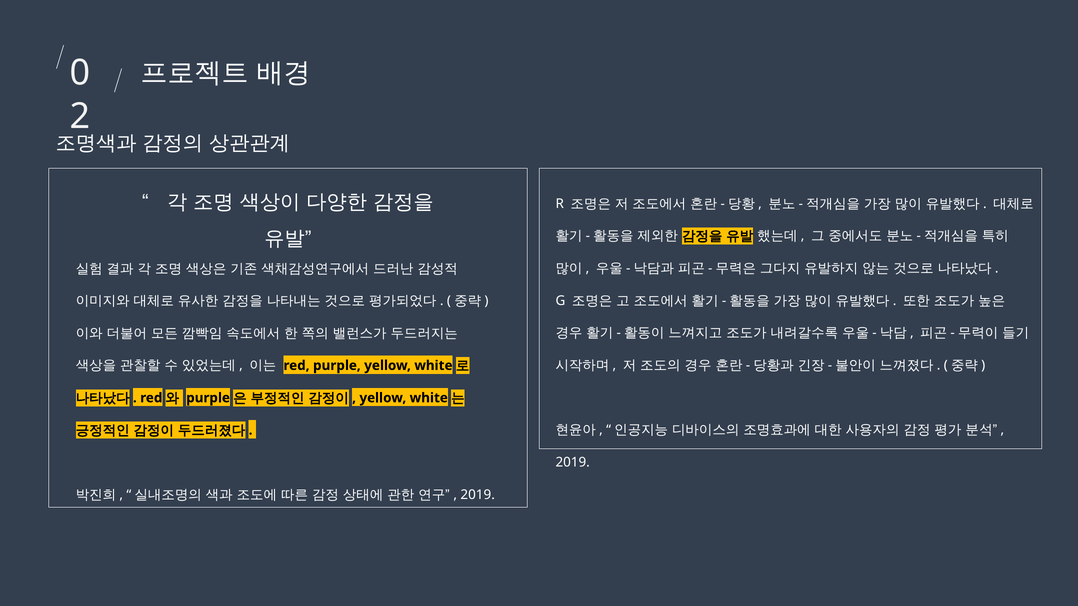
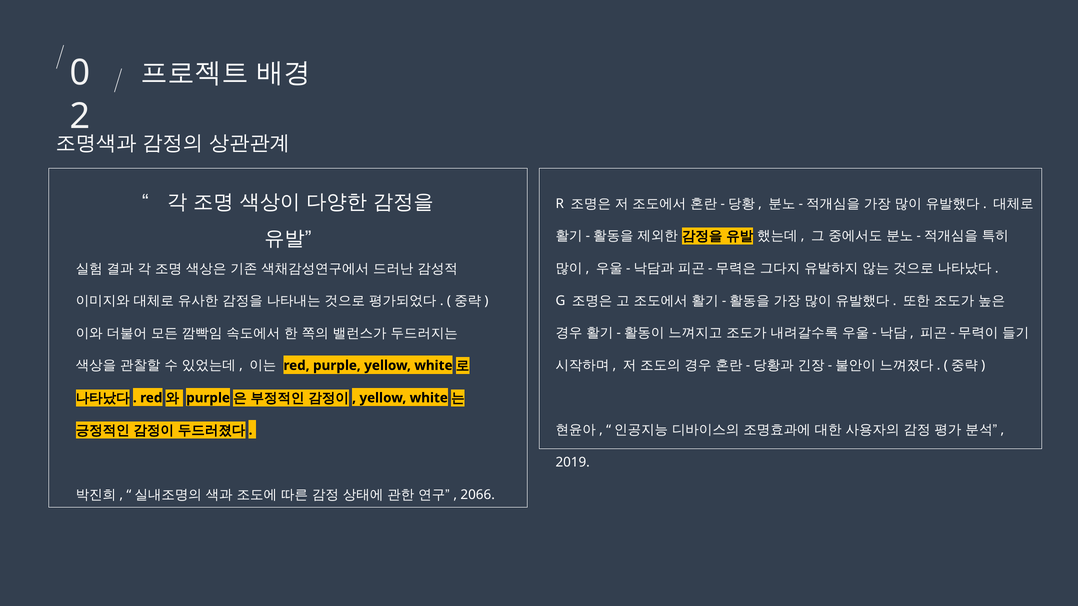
2019: 2019 -> 2066 (478, 495)
